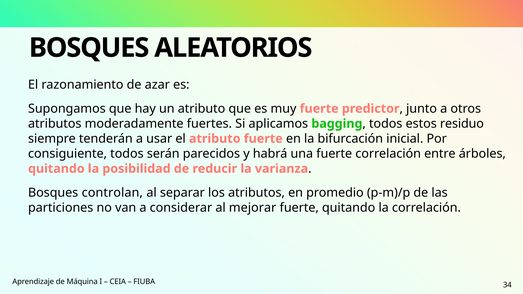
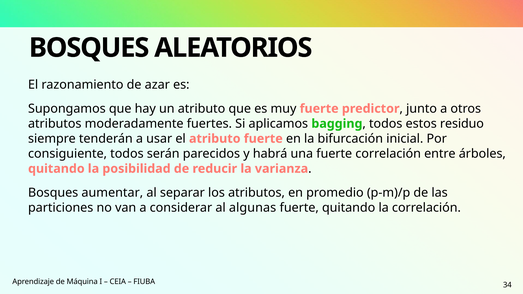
controlan: controlan -> aumentar (112, 193)
mejorar: mejorar -> algunas (253, 208)
